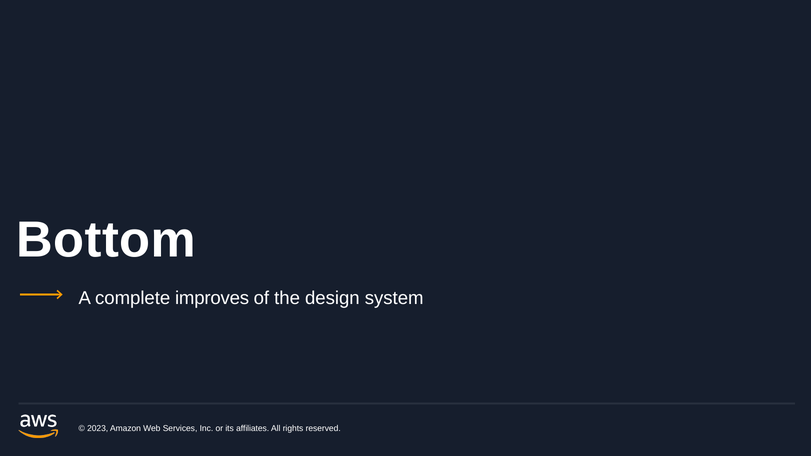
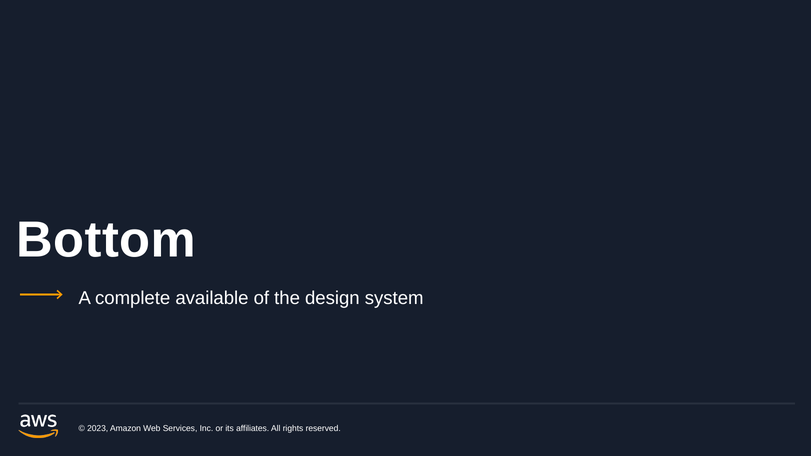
improves: improves -> available (212, 298)
